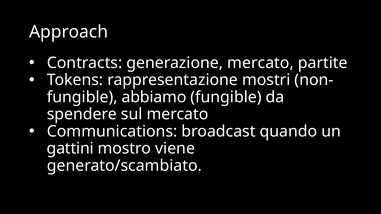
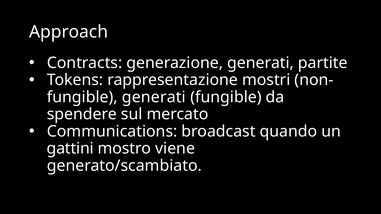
generazione mercato: mercato -> generati (261, 63)
fungible abbiamo: abbiamo -> generati (154, 97)
